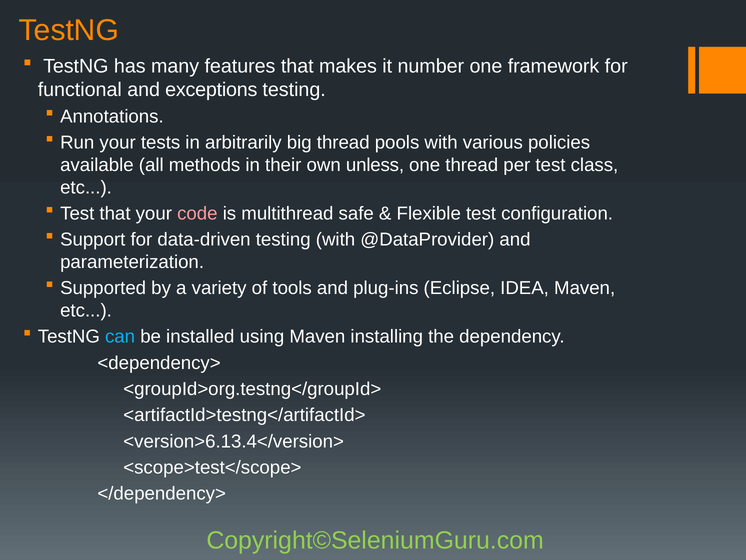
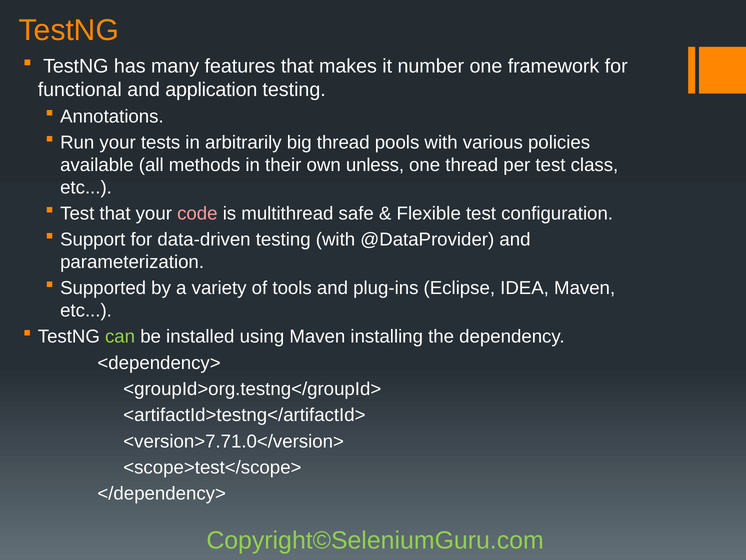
exceptions: exceptions -> application (211, 90)
can colour: light blue -> light green (120, 337)
<version>6.13.4</version>: <version>6.13.4</version> -> <version>7.71.0</version> (234, 441)
